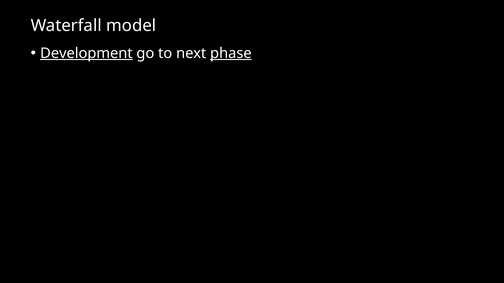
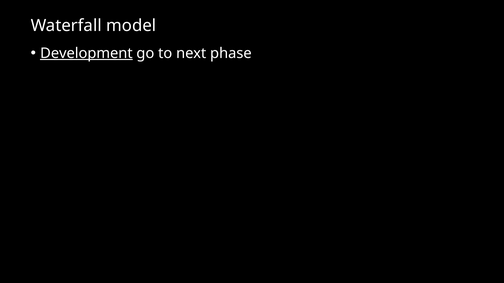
phase underline: present -> none (231, 53)
